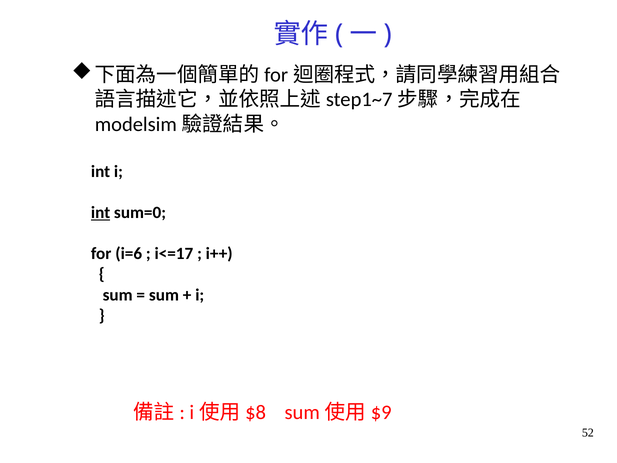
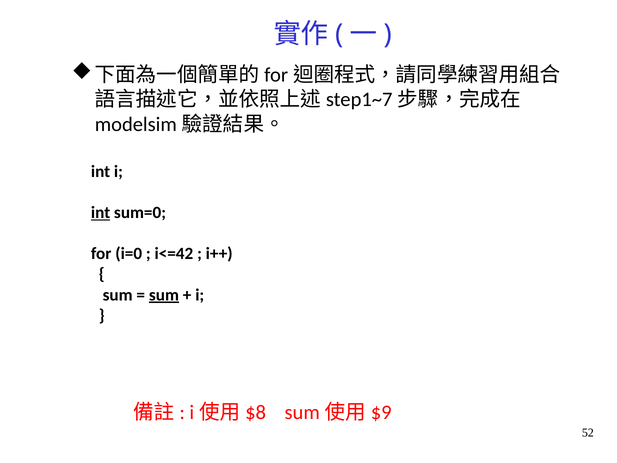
i=6: i=6 -> i=0 (129, 254)
i<=17: i<=17 -> i<=42 (174, 254)
sum underline: none -> present (164, 295)
